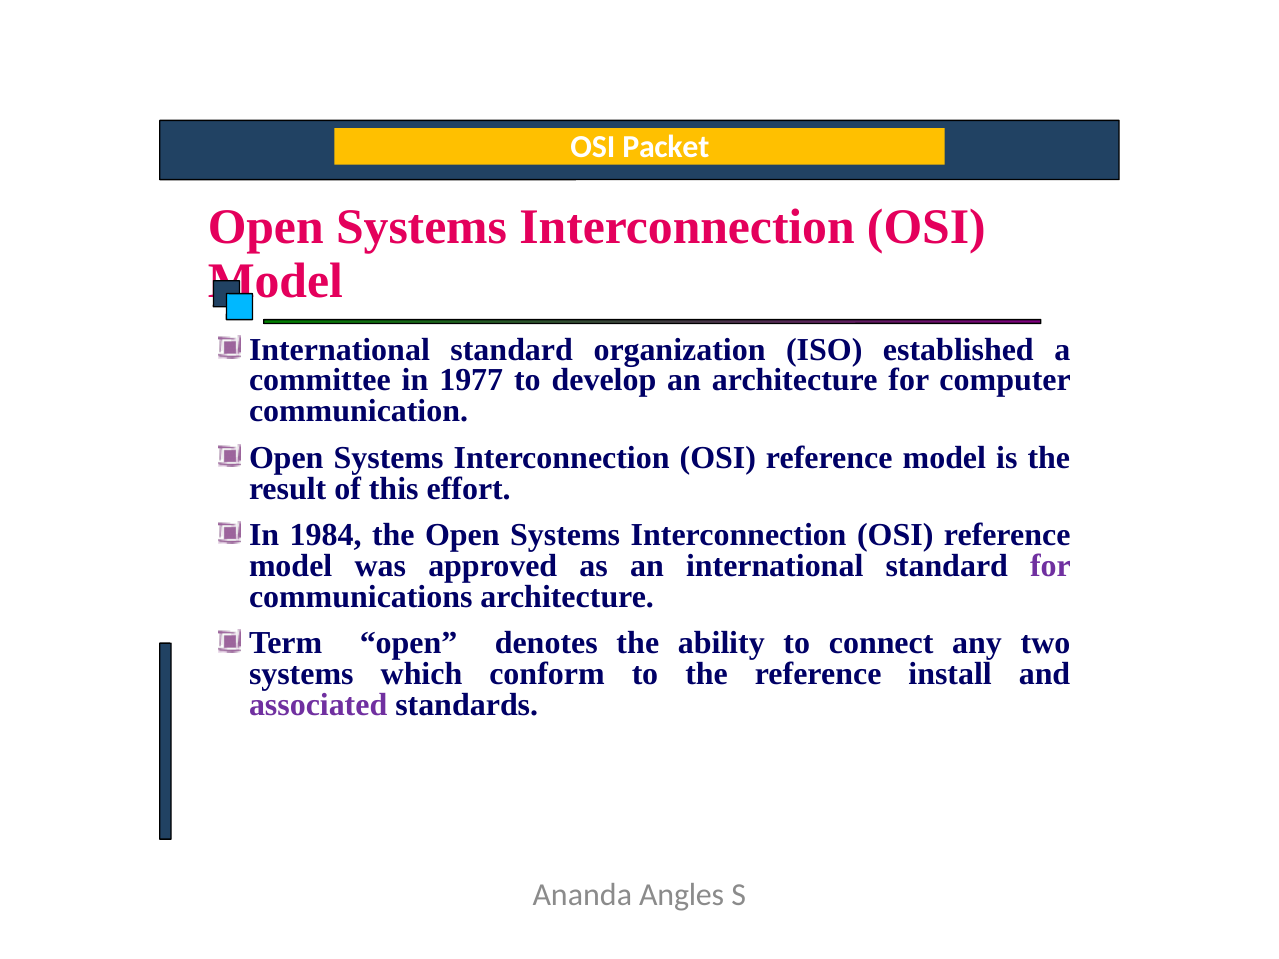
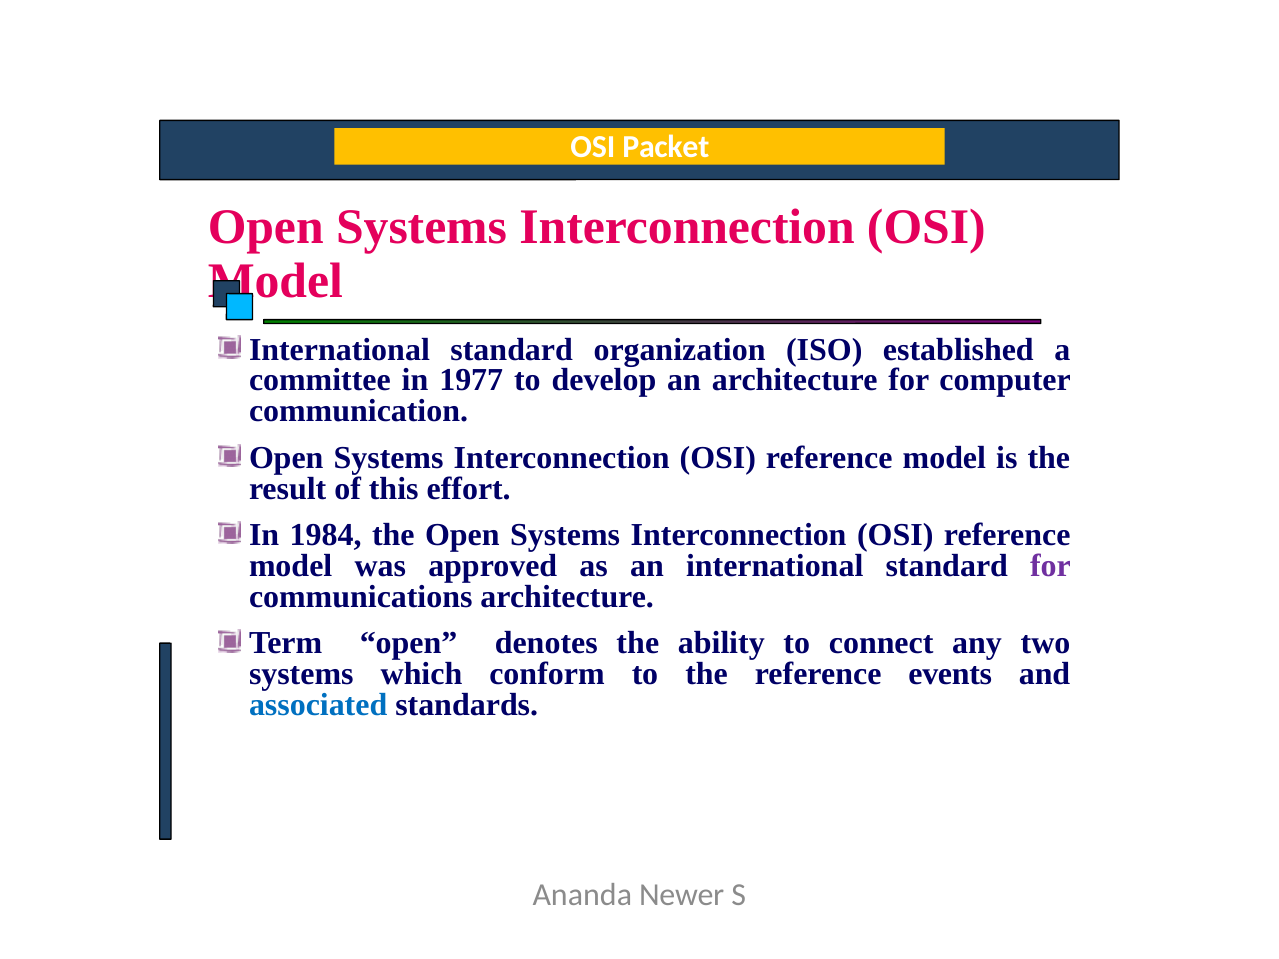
install: install -> events (950, 674)
associated colour: purple -> blue (318, 705)
Angles: Angles -> Newer (682, 895)
